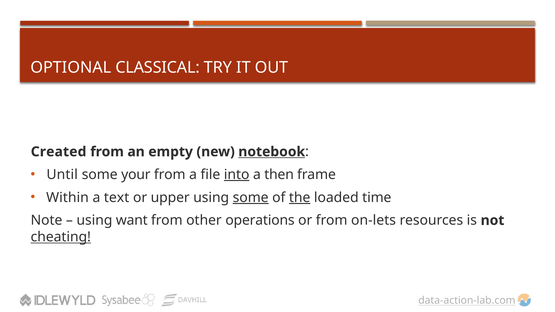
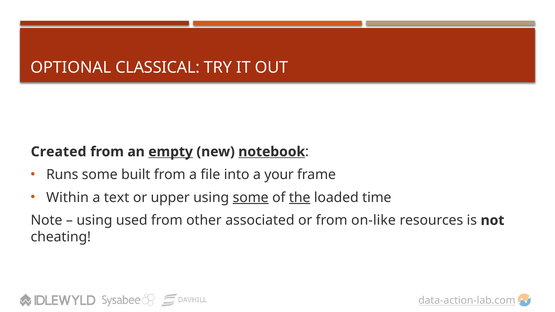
empty underline: none -> present (171, 152)
Until: Until -> Runs (62, 175)
your: your -> built (136, 175)
into underline: present -> none (237, 175)
then: then -> your (279, 175)
want: want -> used (132, 220)
operations: operations -> associated (260, 220)
on-lets: on-lets -> on-like (373, 220)
cheating underline: present -> none (61, 237)
